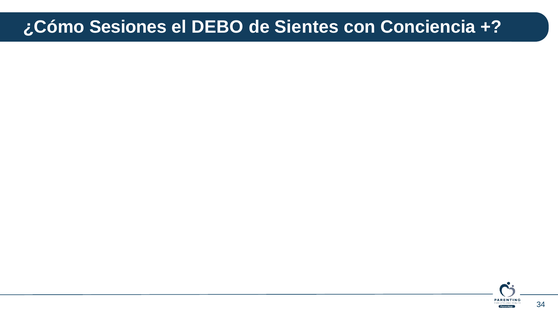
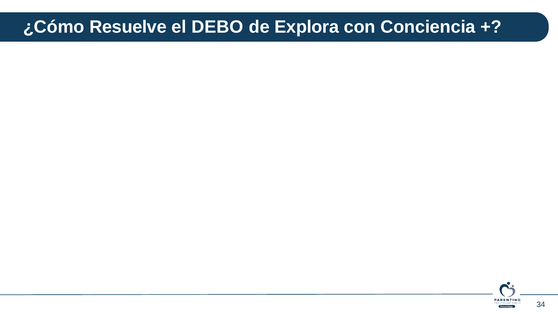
Sesiones: Sesiones -> Resuelve (128, 27)
Sientes: Sientes -> Explora (307, 27)
